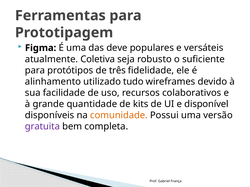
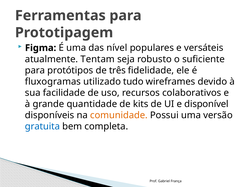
deve: deve -> nível (117, 48)
Coletiva: Coletiva -> Tentam (98, 59)
alinhamento: alinhamento -> fluxogramas (53, 82)
gratuita colour: purple -> blue (42, 127)
